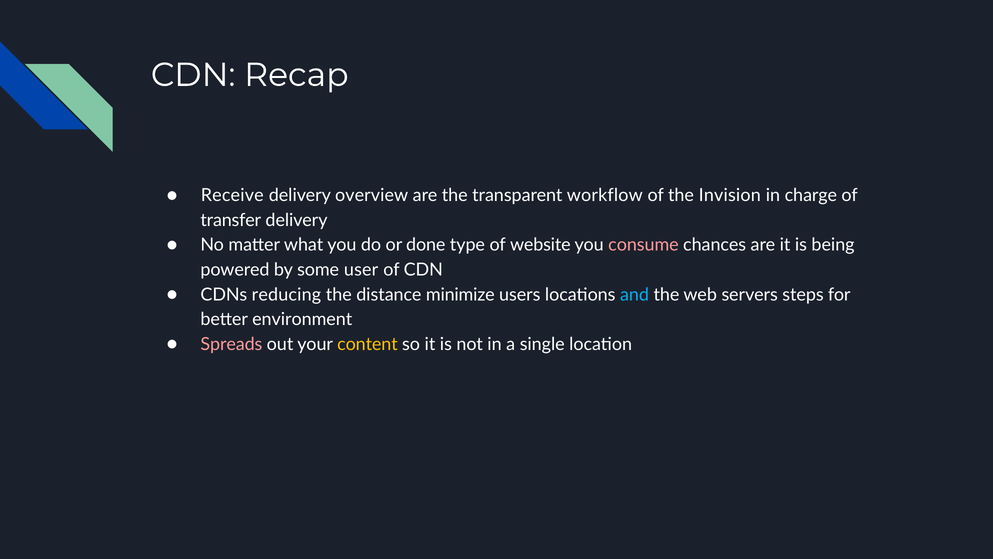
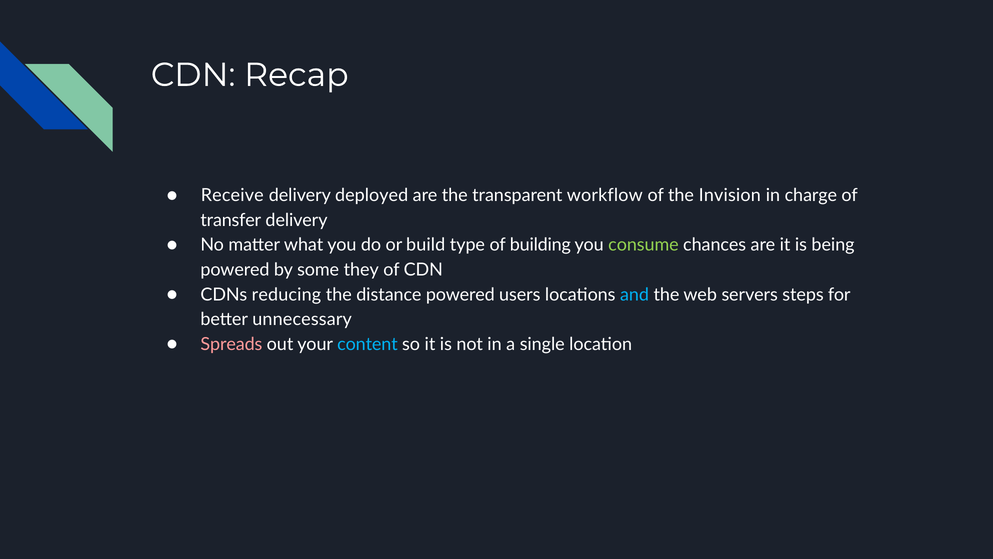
overview: overview -> deployed (372, 195)
done: done -> build (426, 245)
website: website -> building (540, 245)
consume colour: pink -> light green (643, 245)
user: user -> they (361, 270)
distance minimize: minimize -> powered (460, 294)
environment: environment -> unnecessary (302, 319)
content colour: yellow -> light blue (367, 344)
